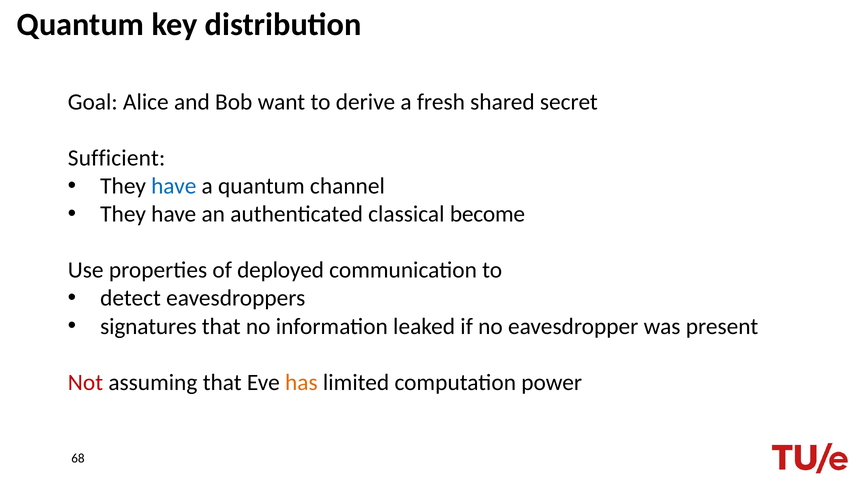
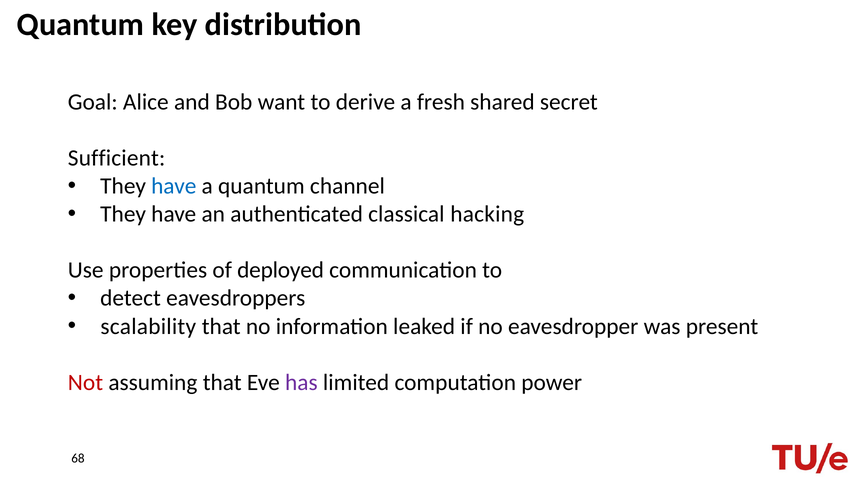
become: become -> hacking (487, 214)
signatures: signatures -> scalability (148, 326)
has colour: orange -> purple (301, 382)
